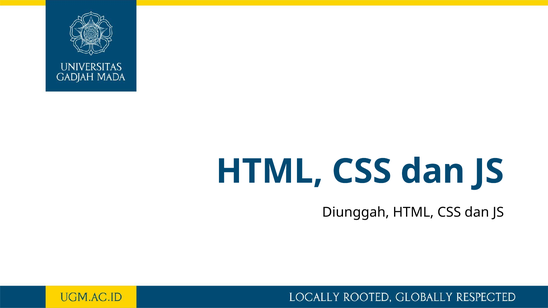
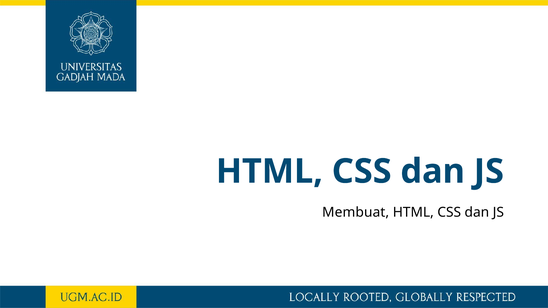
Diunggah: Diunggah -> Membuat (356, 212)
